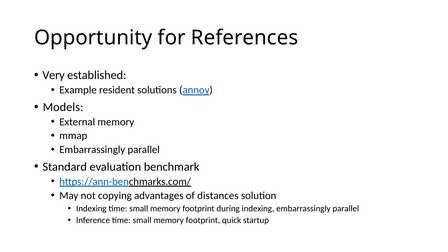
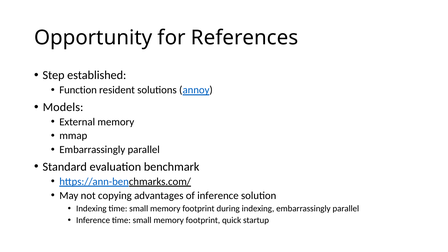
Very: Very -> Step (54, 75)
Example: Example -> Function (78, 90)
of distances: distances -> inference (218, 196)
